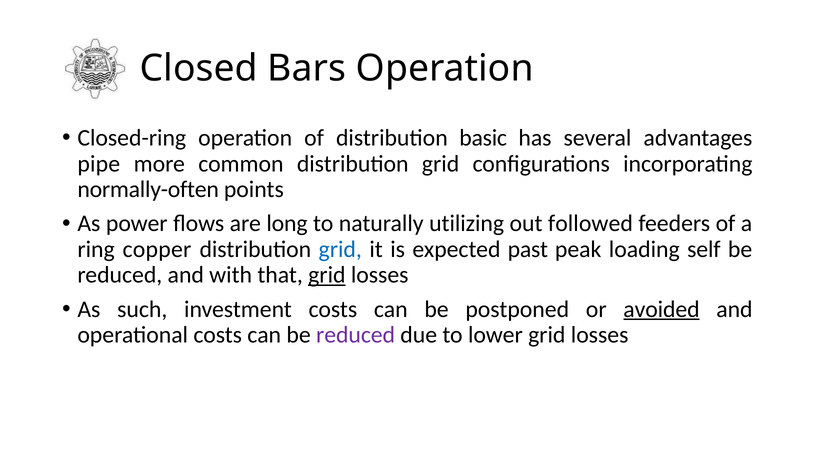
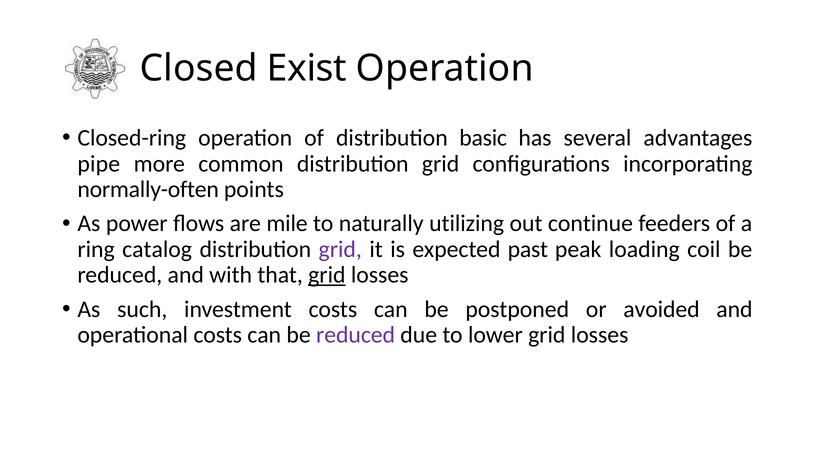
Bars: Bars -> Exist (307, 68)
long: long -> mile (287, 223)
followed: followed -> continue (590, 223)
copper: copper -> catalog (157, 249)
grid colour: blue -> purple (340, 249)
self: self -> coil (704, 249)
avoided underline: present -> none (661, 309)
